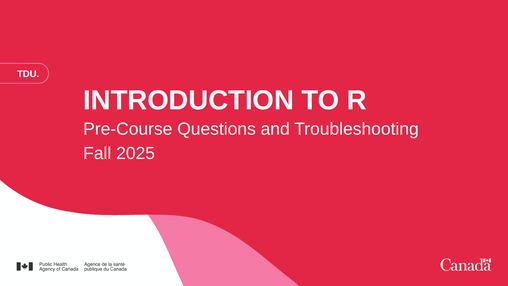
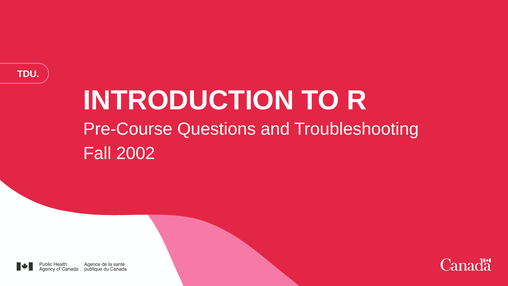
2025: 2025 -> 2002 (136, 153)
